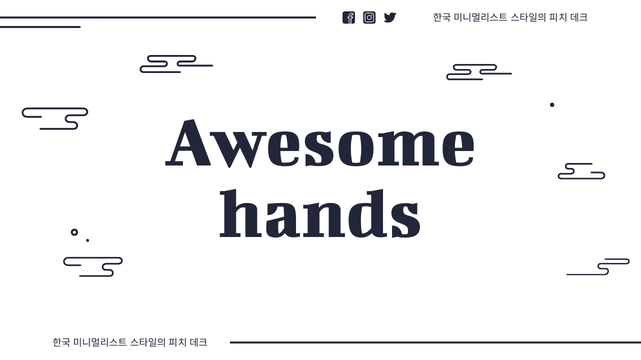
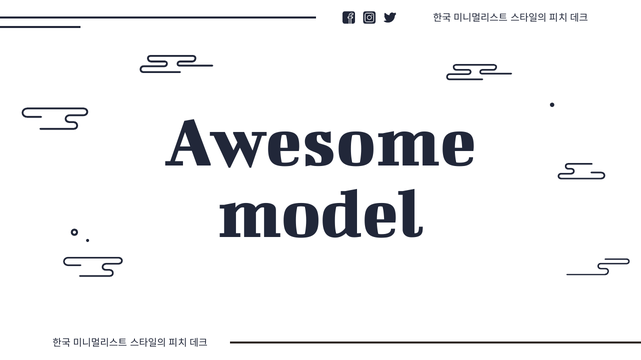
hands: hands -> model (321, 213)
